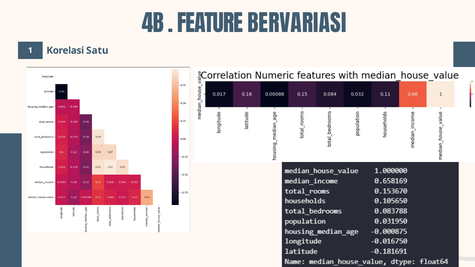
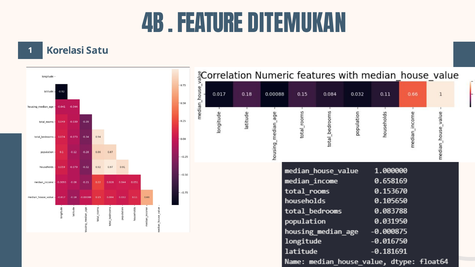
BERVARIASI: BERVARIASI -> DITEMUKAN (297, 24)
